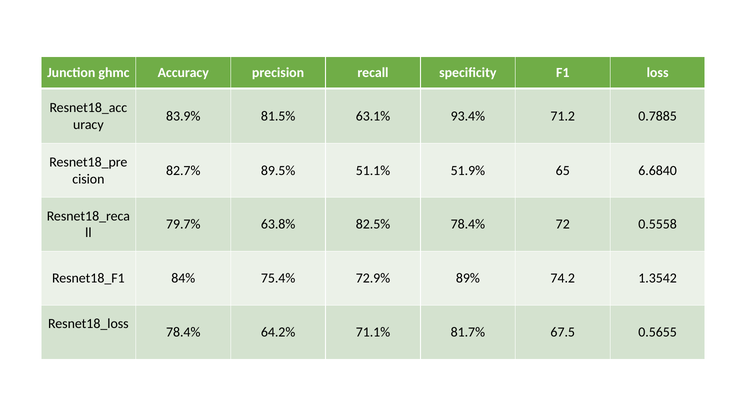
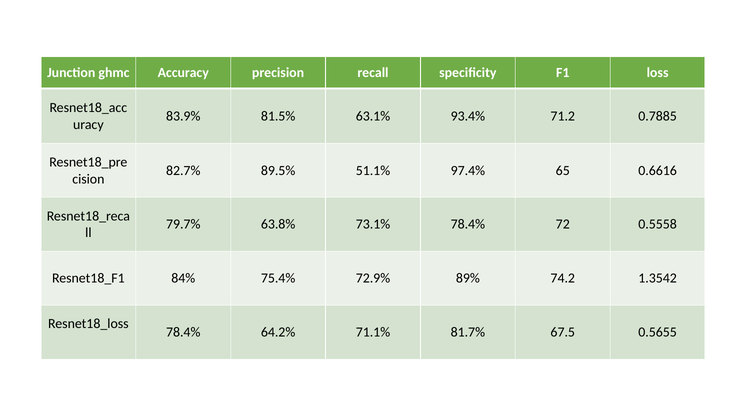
51.9%: 51.9% -> 97.4% (468, 170)
6.6840: 6.6840 -> 0.6616 (658, 170)
82.5%: 82.5% -> 73.1% (373, 224)
